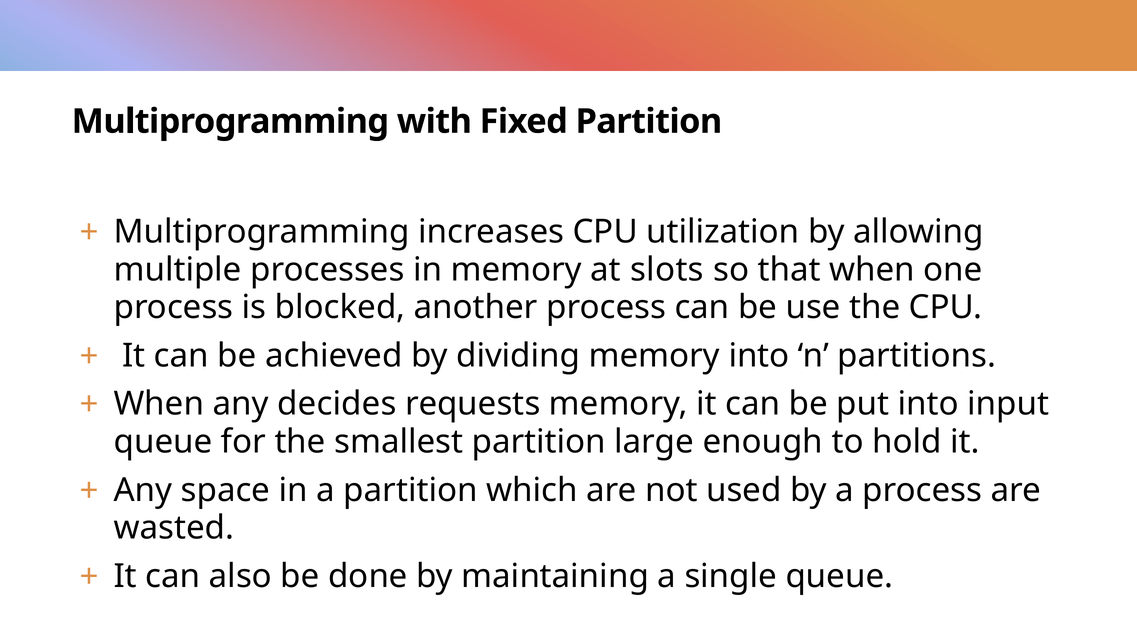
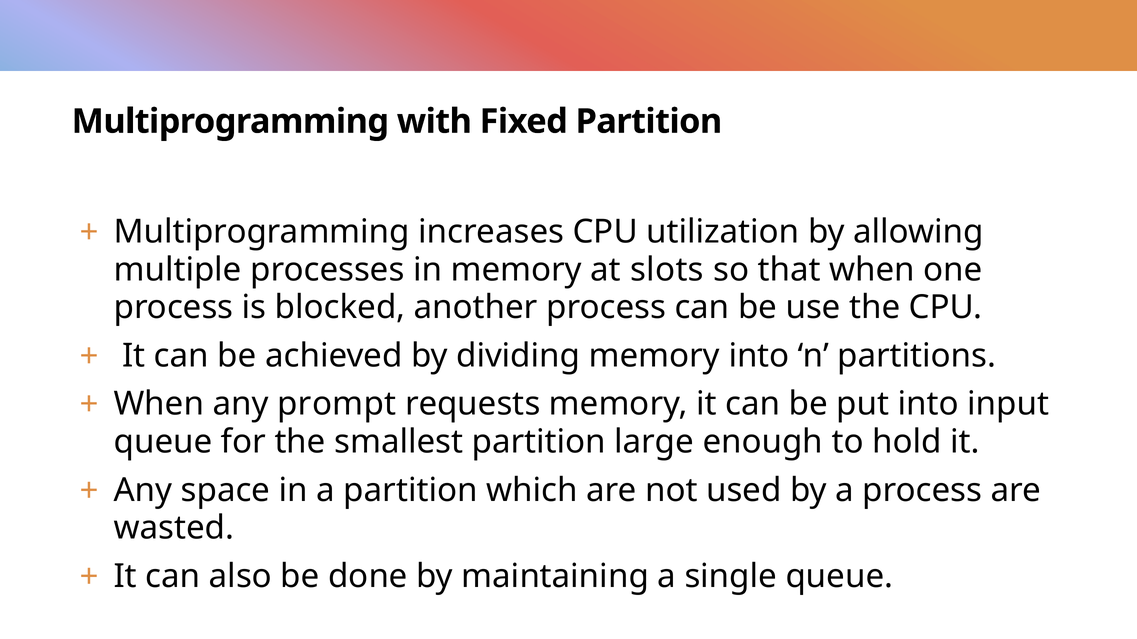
decides: decides -> prompt (337, 404)
